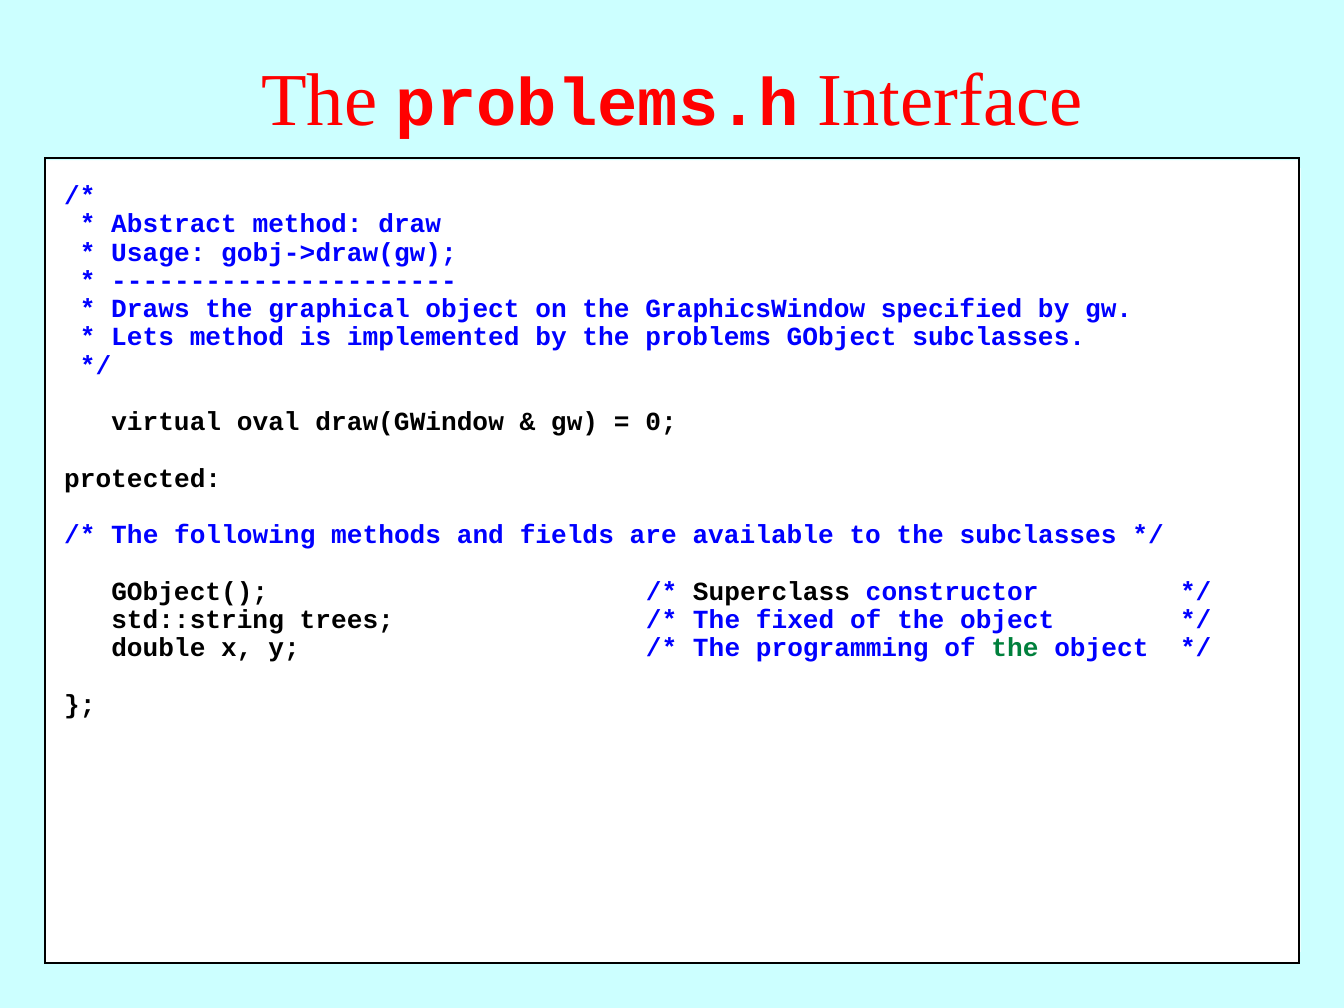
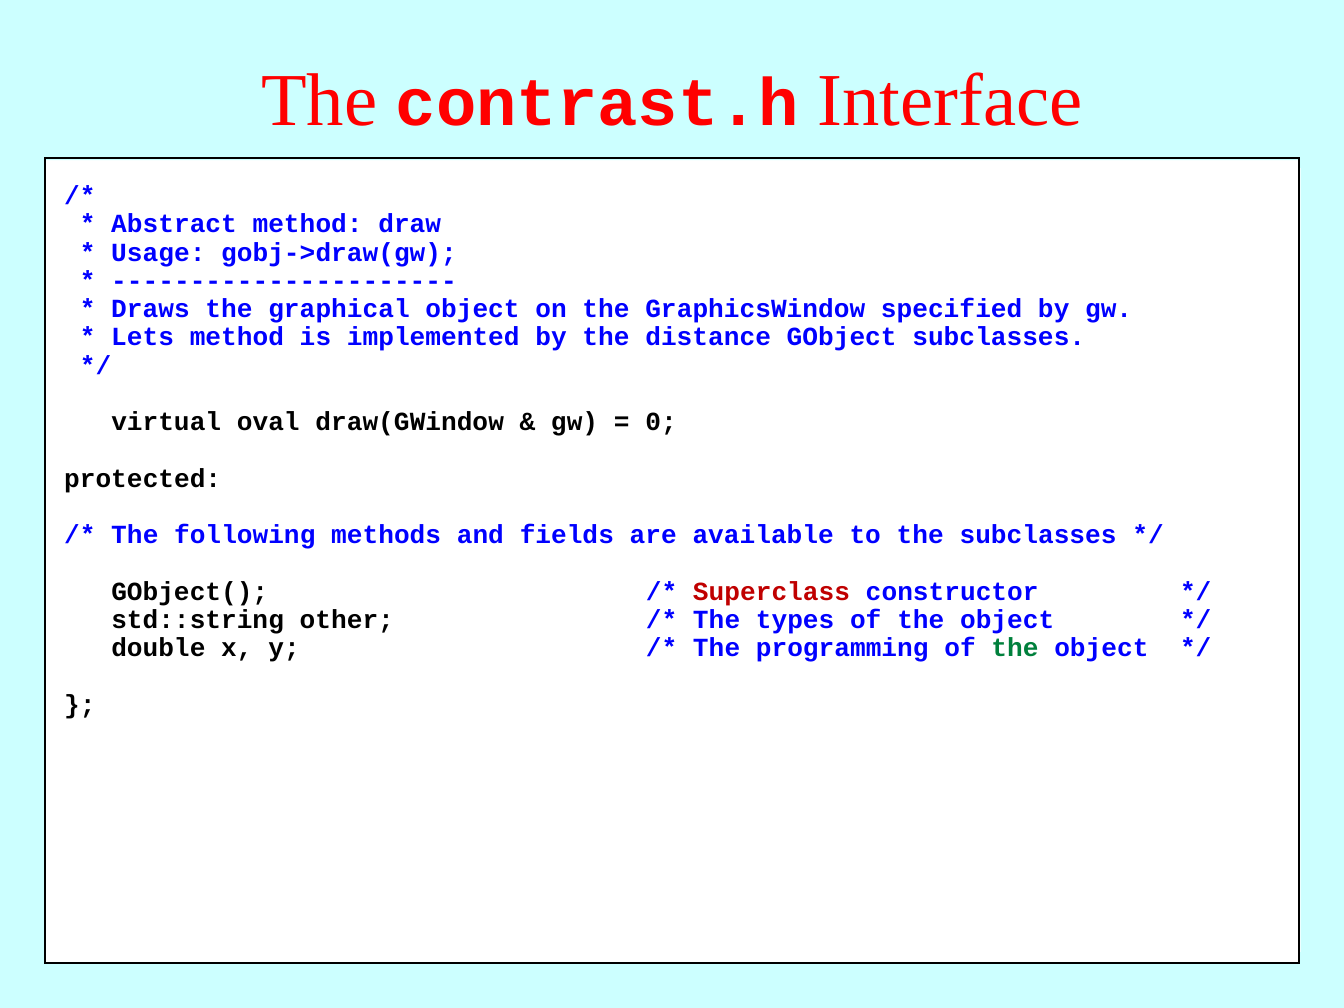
problems.h: problems.h -> contrast.h (597, 103)
problems: problems -> distance (708, 337)
Superclass colour: black -> red (771, 591)
trees: trees -> other (347, 620)
fixed: fixed -> types (795, 620)
